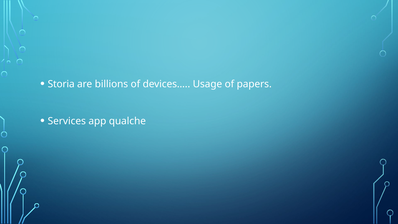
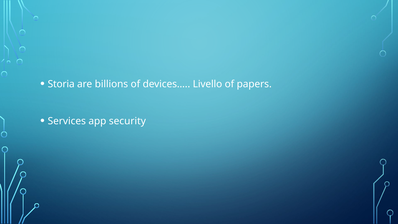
Usage: Usage -> Livello (207, 84)
qualche: qualche -> security (127, 121)
